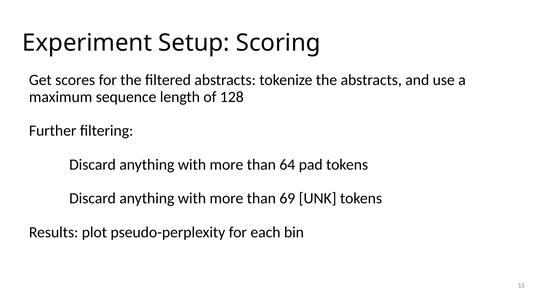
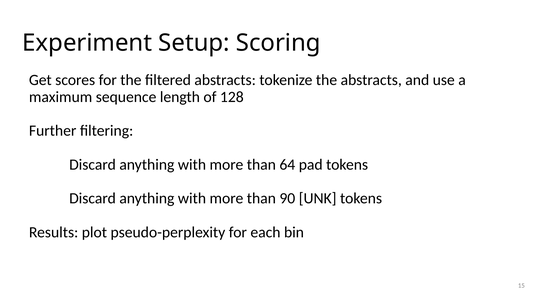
69: 69 -> 90 (287, 198)
